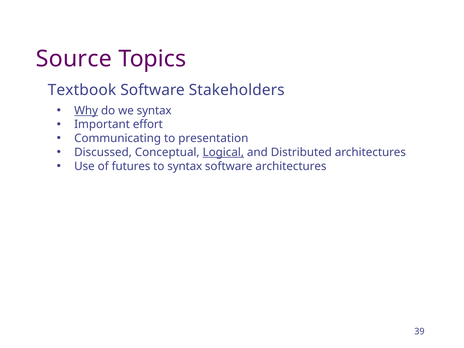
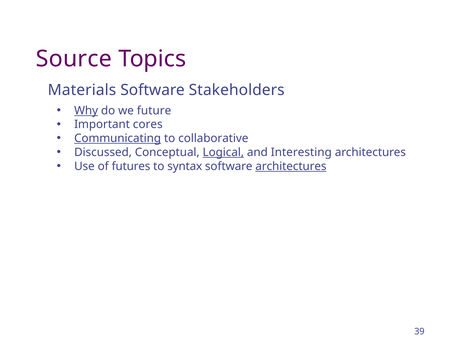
Textbook: Textbook -> Materials (82, 90)
we syntax: syntax -> future (154, 111)
effort: effort -> cores (148, 124)
Communicating underline: none -> present (118, 138)
presentation: presentation -> collaborative (213, 138)
Distributed: Distributed -> Interesting (301, 152)
architectures underline: none -> present (291, 166)
